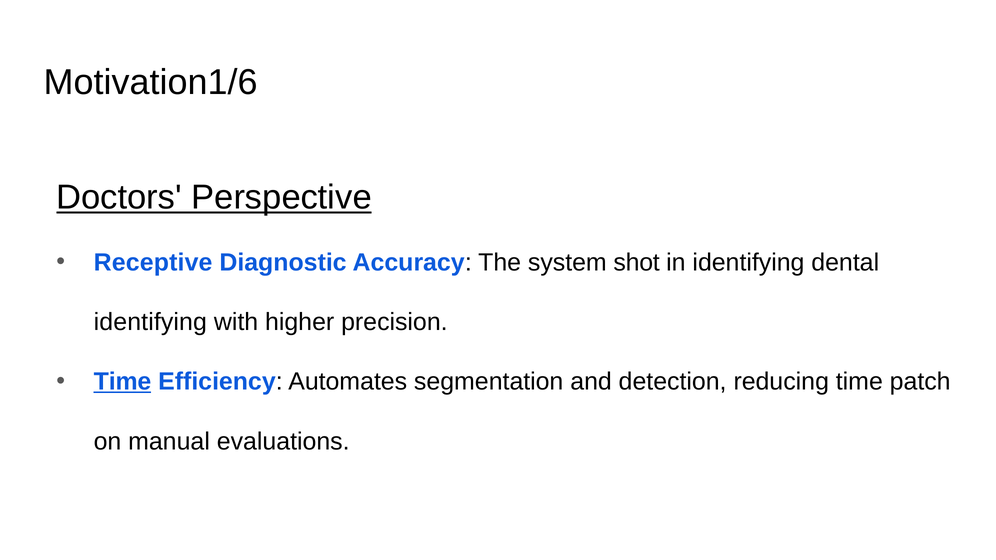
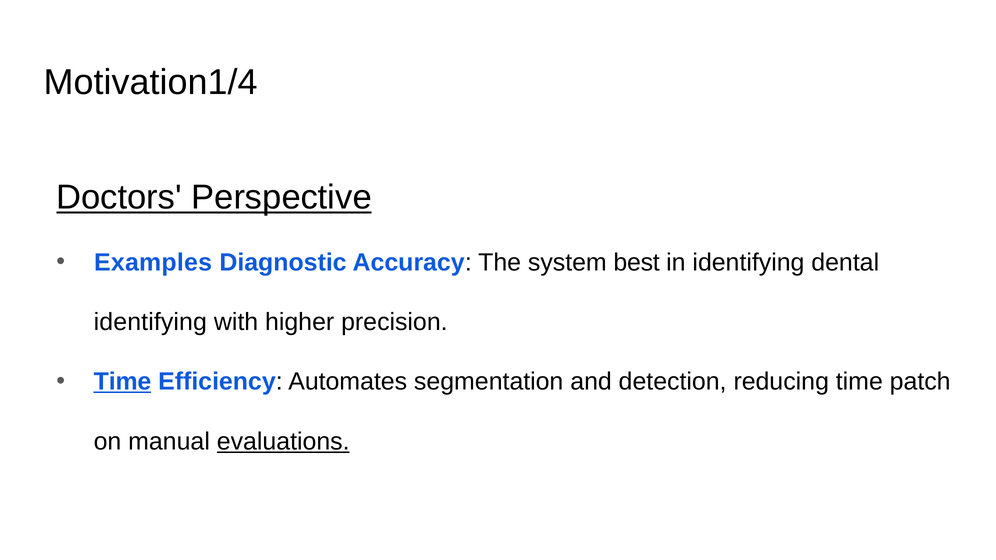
Motivation1/6: Motivation1/6 -> Motivation1/4 (151, 83)
Receptive: Receptive -> Examples (153, 262)
shot: shot -> best (637, 262)
evaluations underline: none -> present (283, 442)
